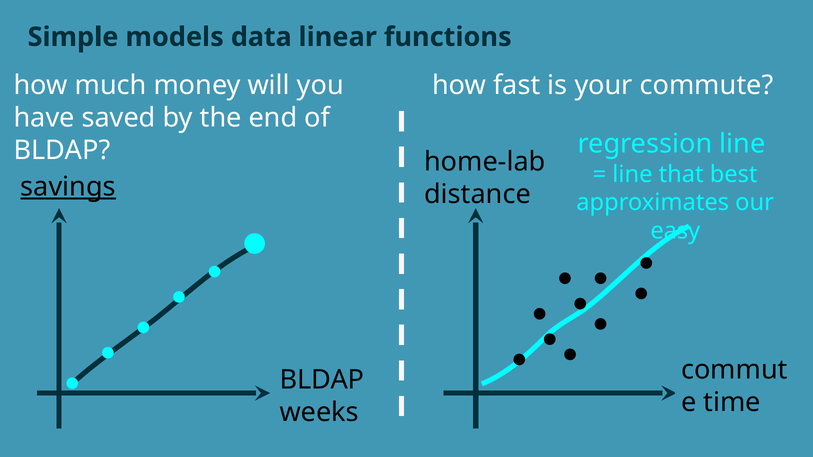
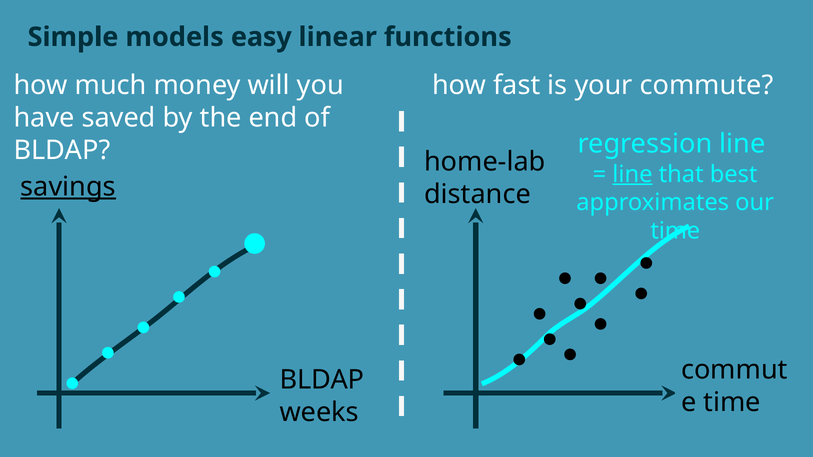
data: data -> easy (261, 37)
line underline: none -> present (632, 174)
easy: easy -> time (675, 231)
